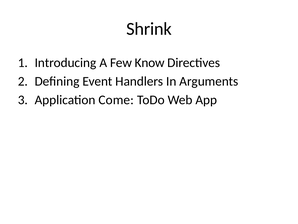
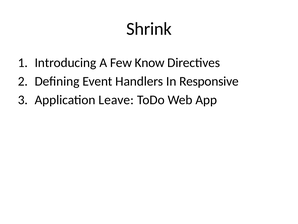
Arguments: Arguments -> Responsive (209, 81)
Come: Come -> Leave (116, 100)
